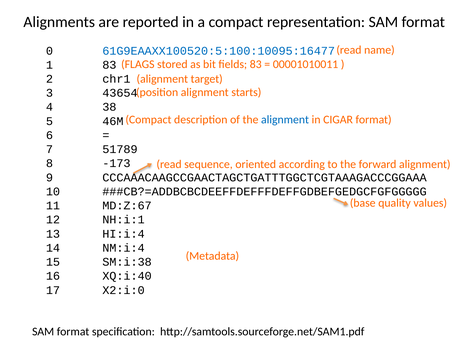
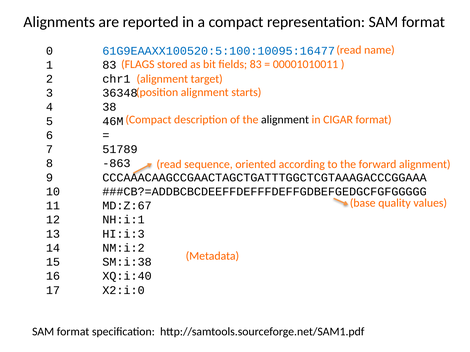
43654: 43654 -> 36348 (120, 93)
alignment colour: blue -> black (285, 120)
-173: -173 -> -863 (116, 164)
HI:i:4: HI:i:4 -> HI:i:3 (123, 234)
NM:i:4: NM:i:4 -> NM:i:2 (123, 248)
